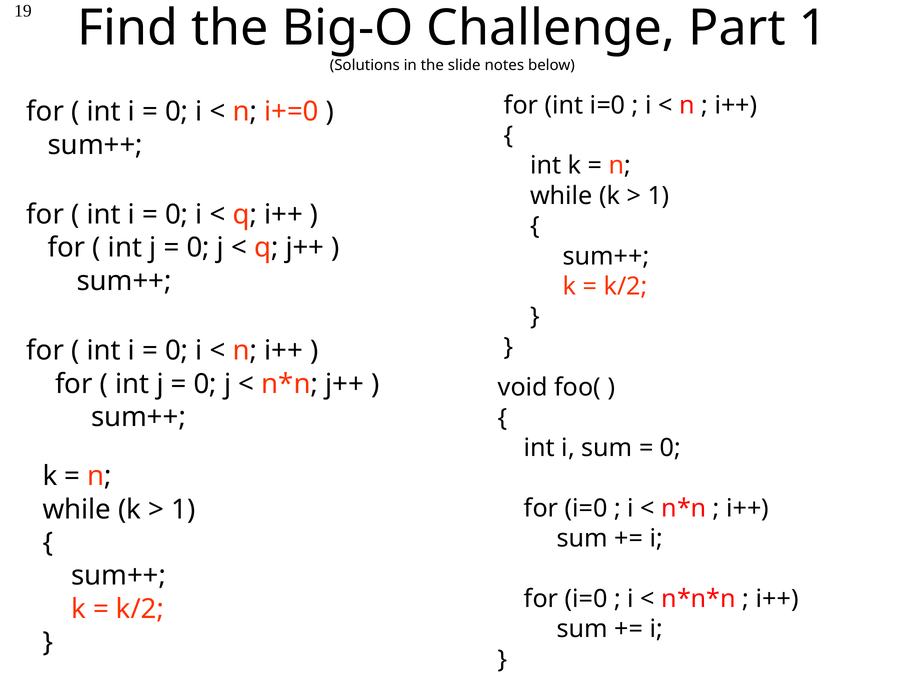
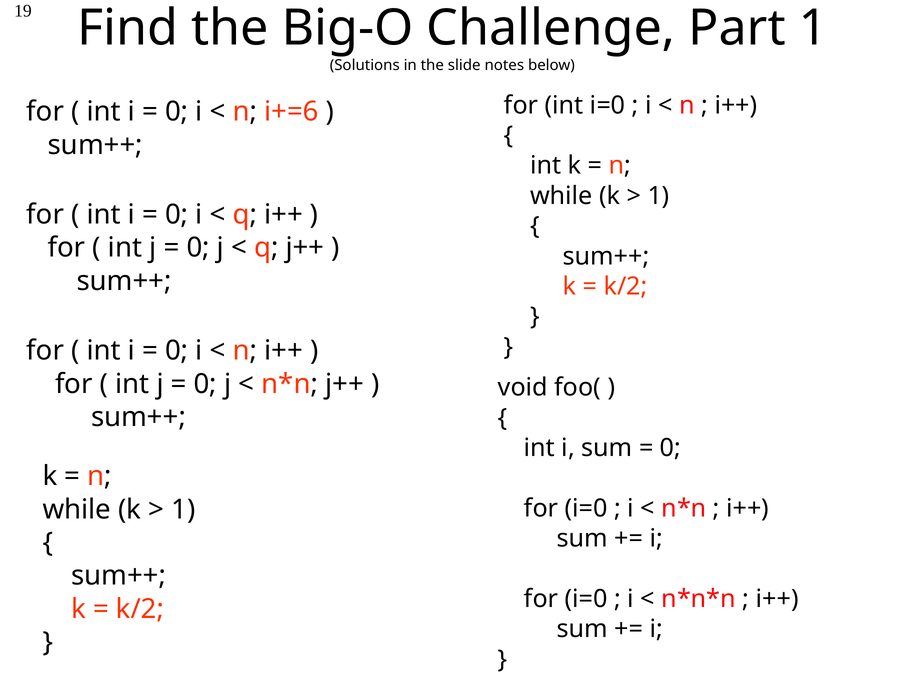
i+=0: i+=0 -> i+=6 (292, 112)
